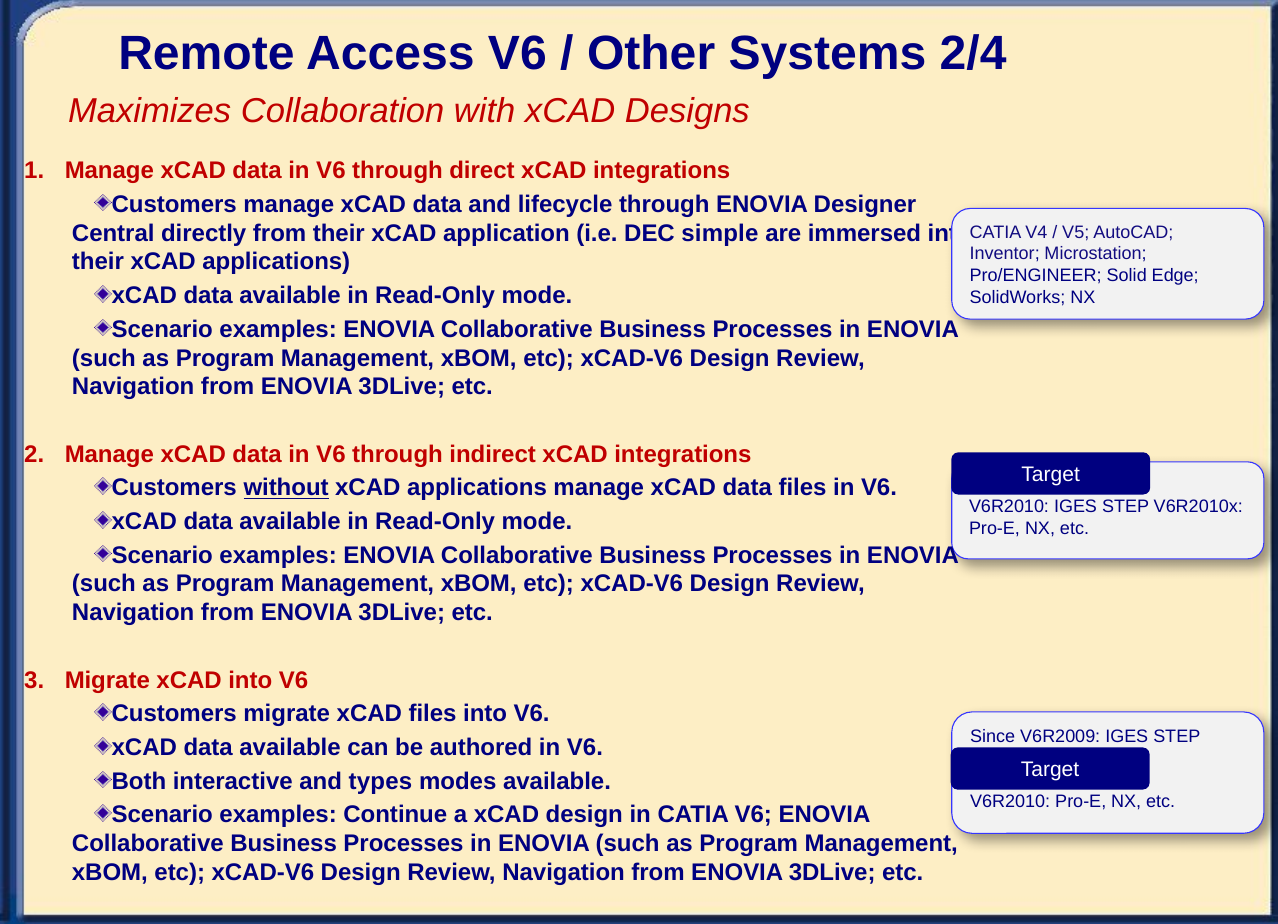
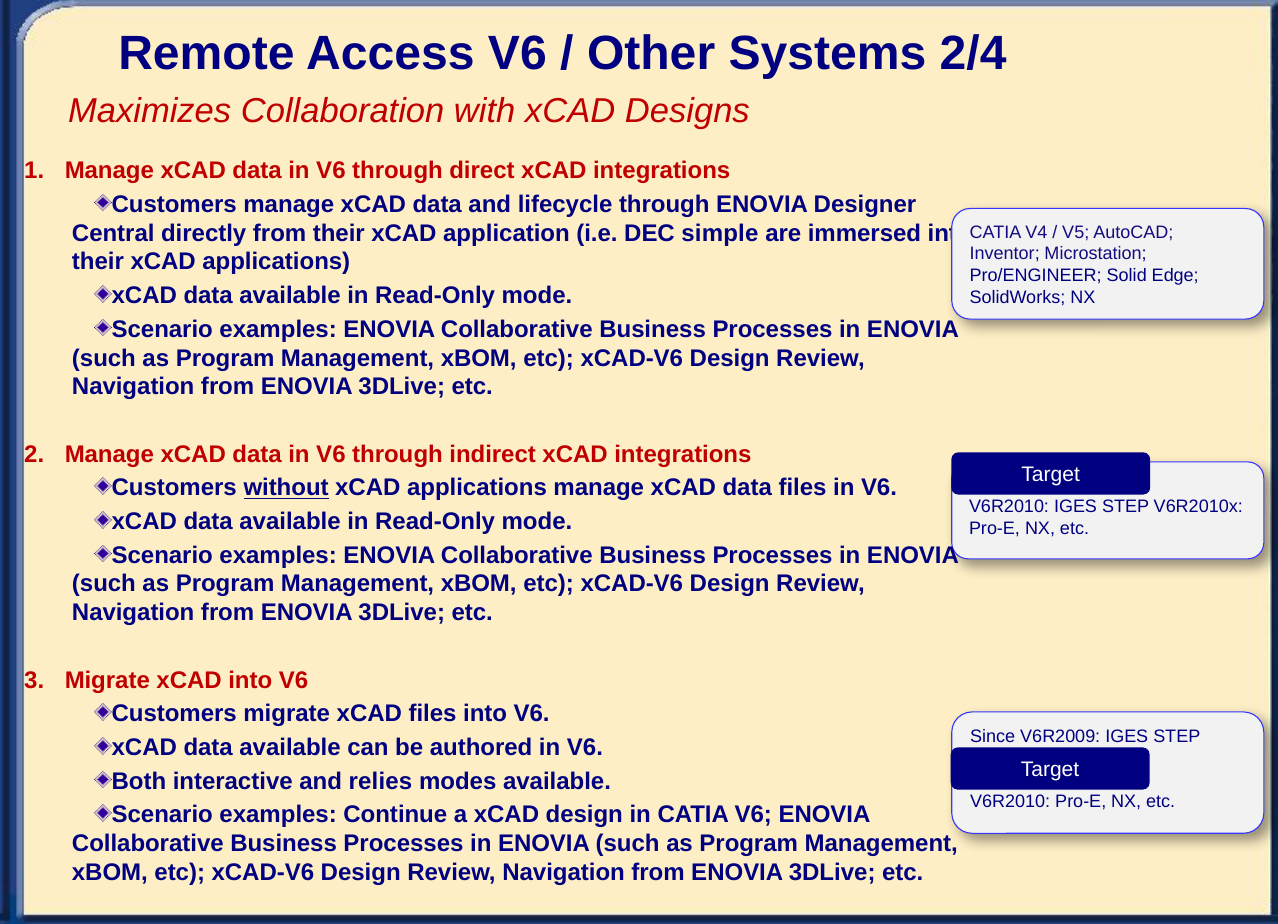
types: types -> relies (380, 781)
